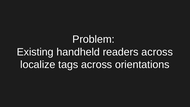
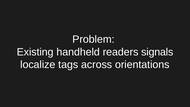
readers across: across -> signals (157, 52)
